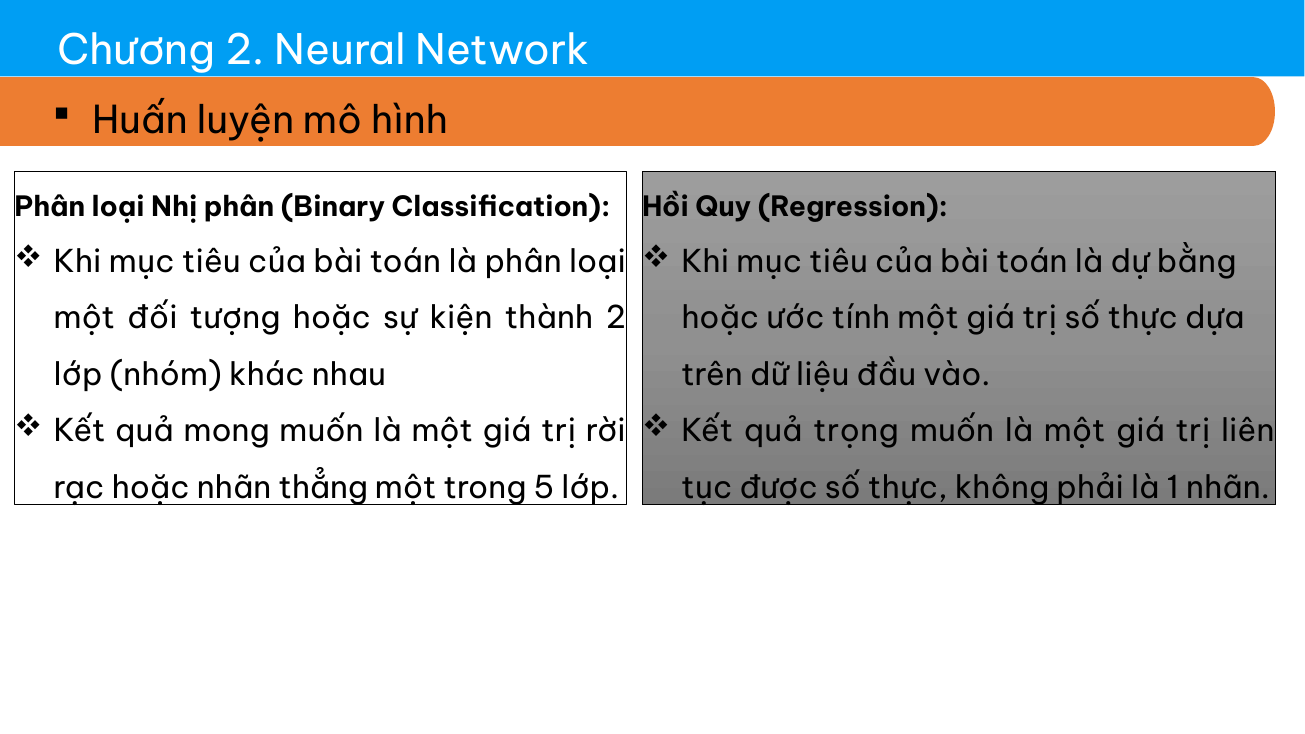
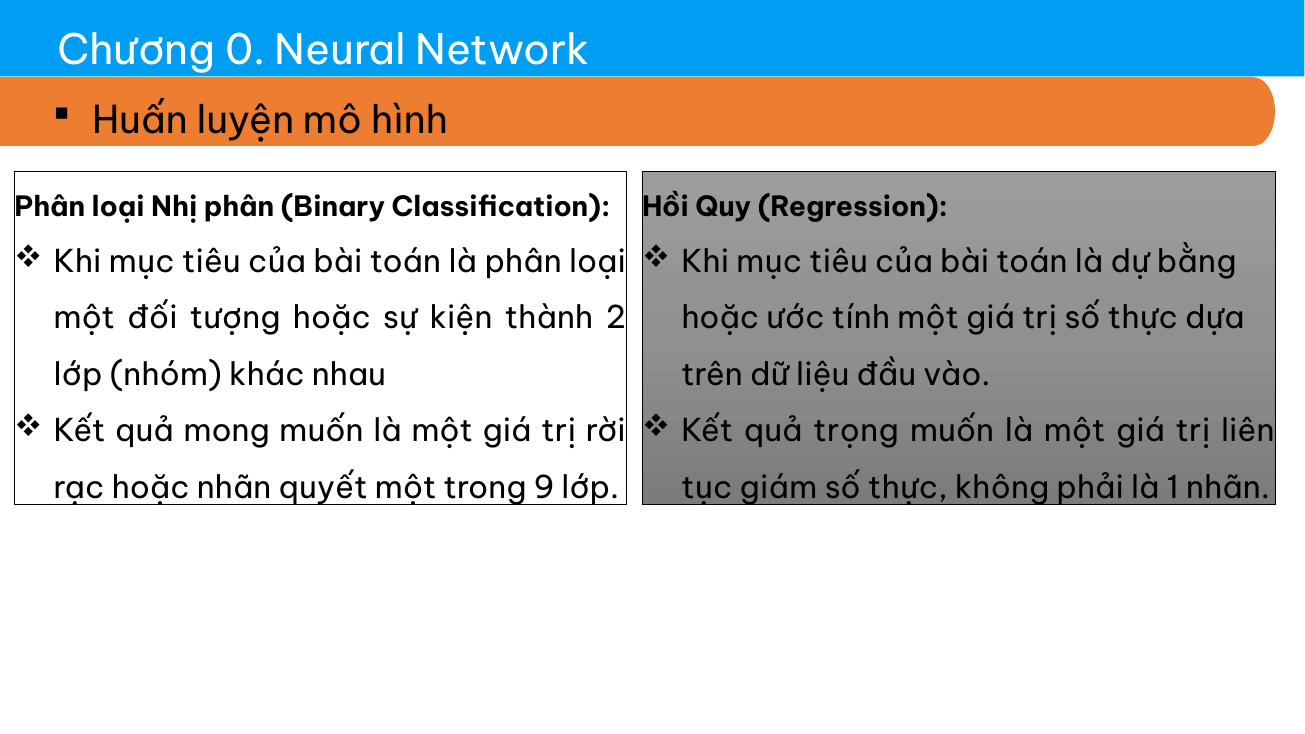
Chương 2: 2 -> 0 (245, 51)
thẳng: thẳng -> quyết (323, 488)
5: 5 -> 9 (544, 488)
được: được -> giám (779, 488)
